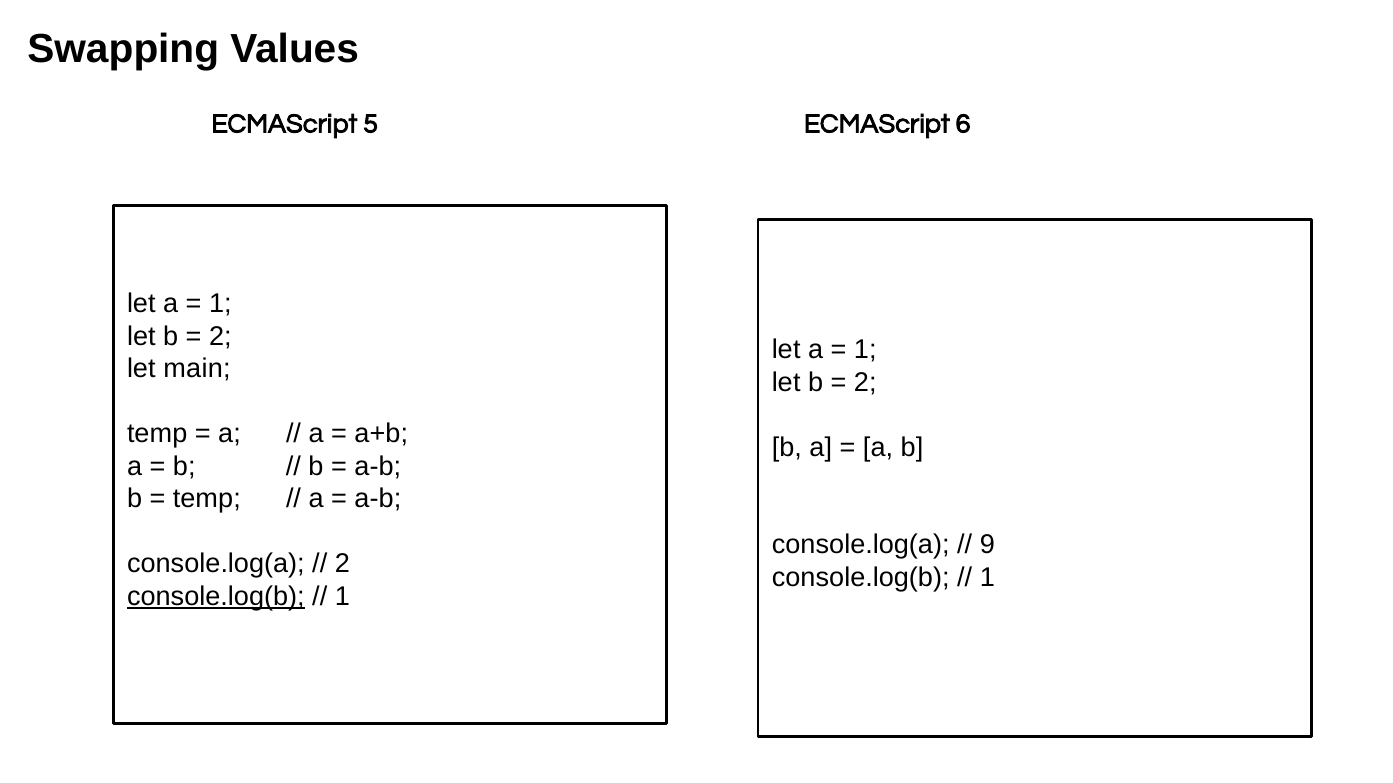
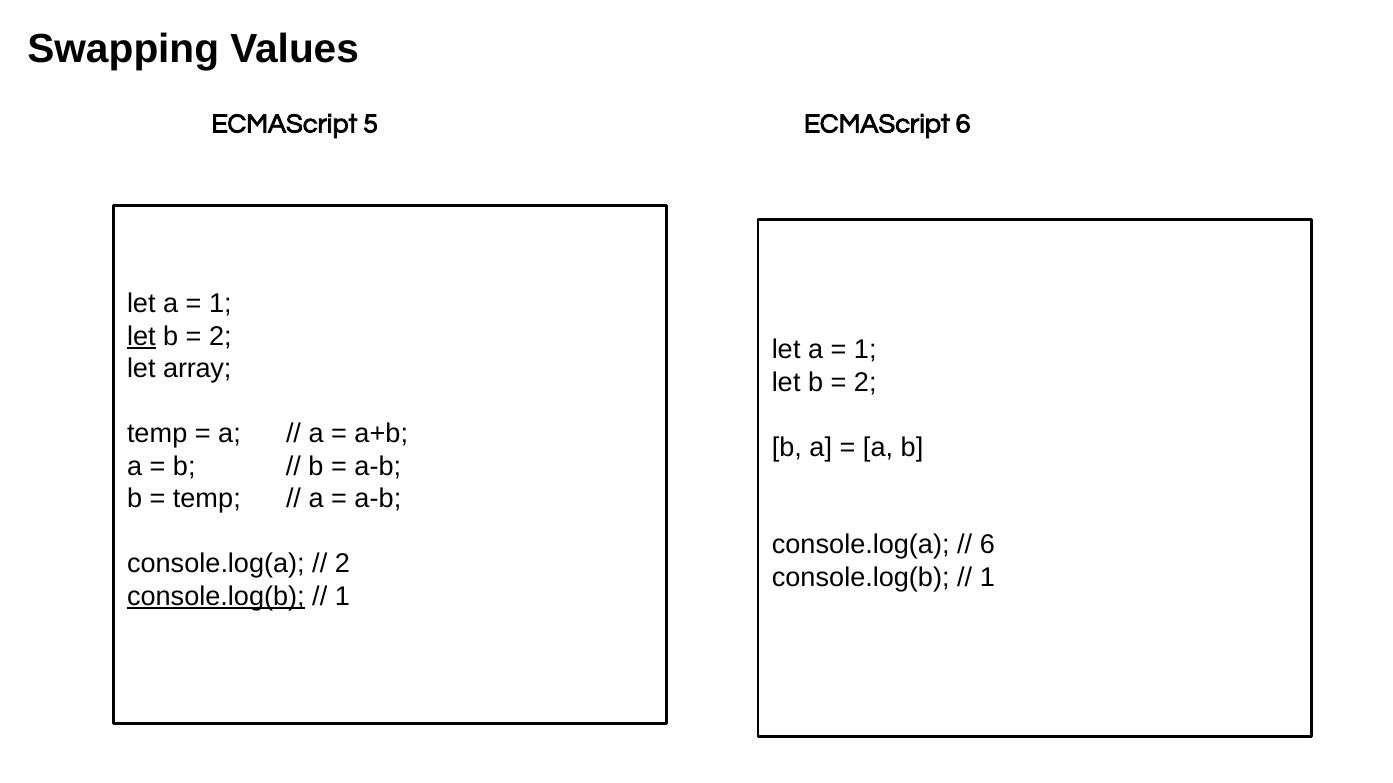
let underline: none -> present (141, 337)
main: main -> array (197, 369)
9: 9 -> 6 (987, 545)
